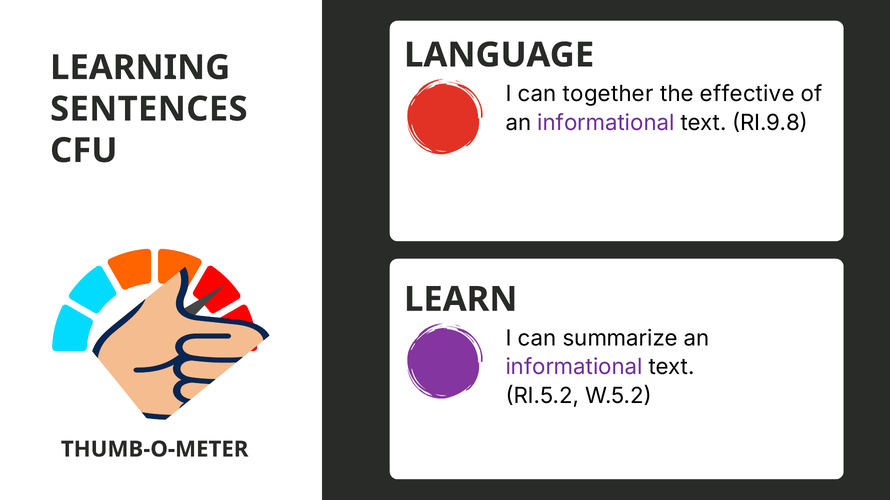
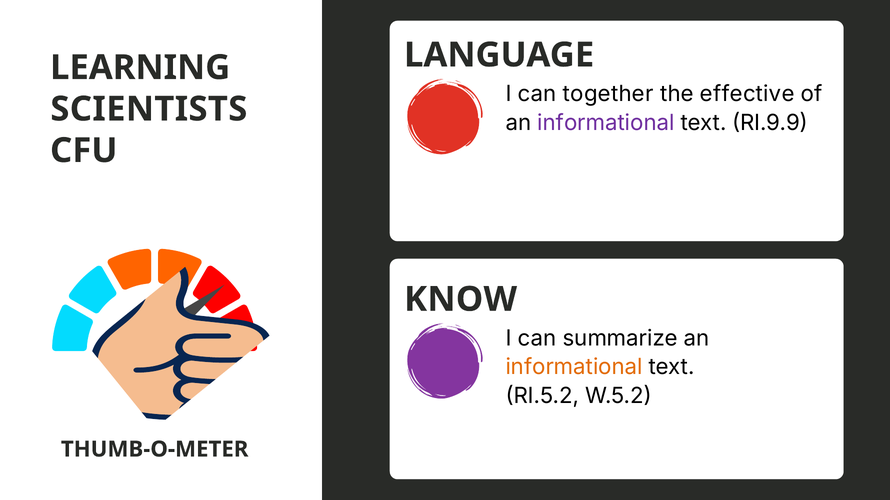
SENTENCES: SENTENCES -> SCIENTISTS (149, 109)
RI.9.8: RI.9.8 -> RI.9.9 (770, 123)
LEARN: LEARN -> KNOW (461, 300)
informational colour: purple -> orange (574, 368)
